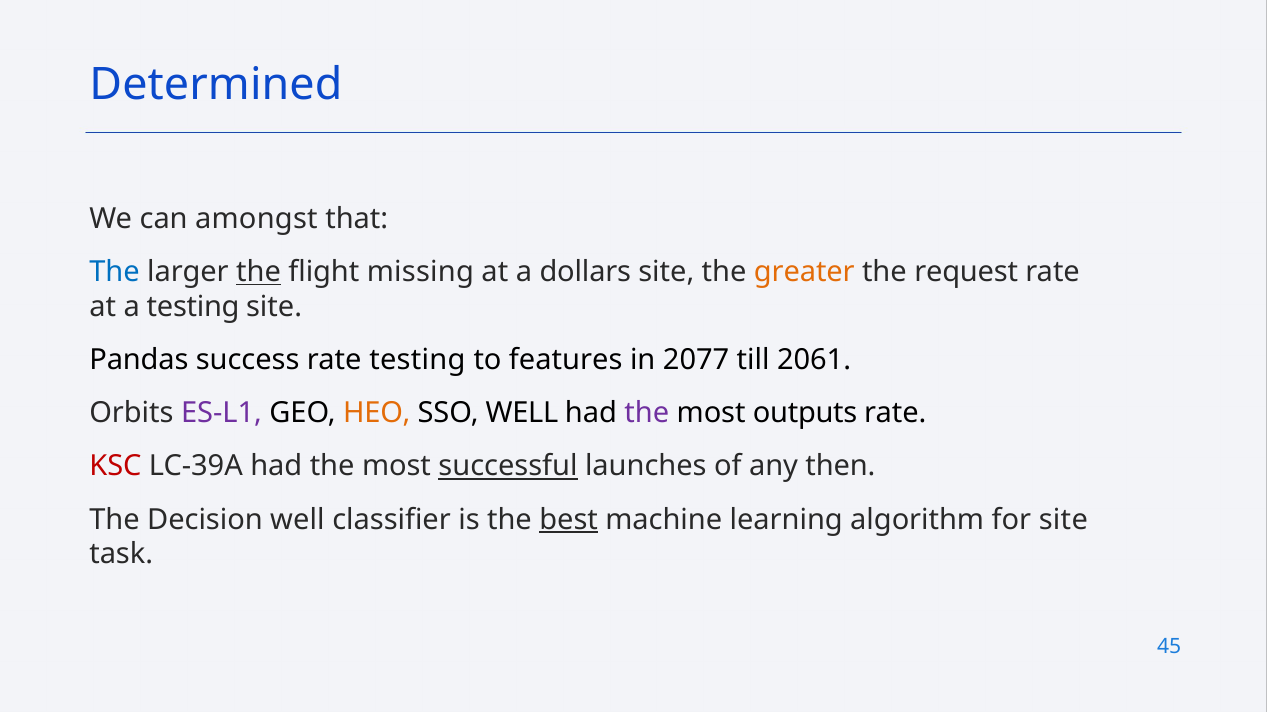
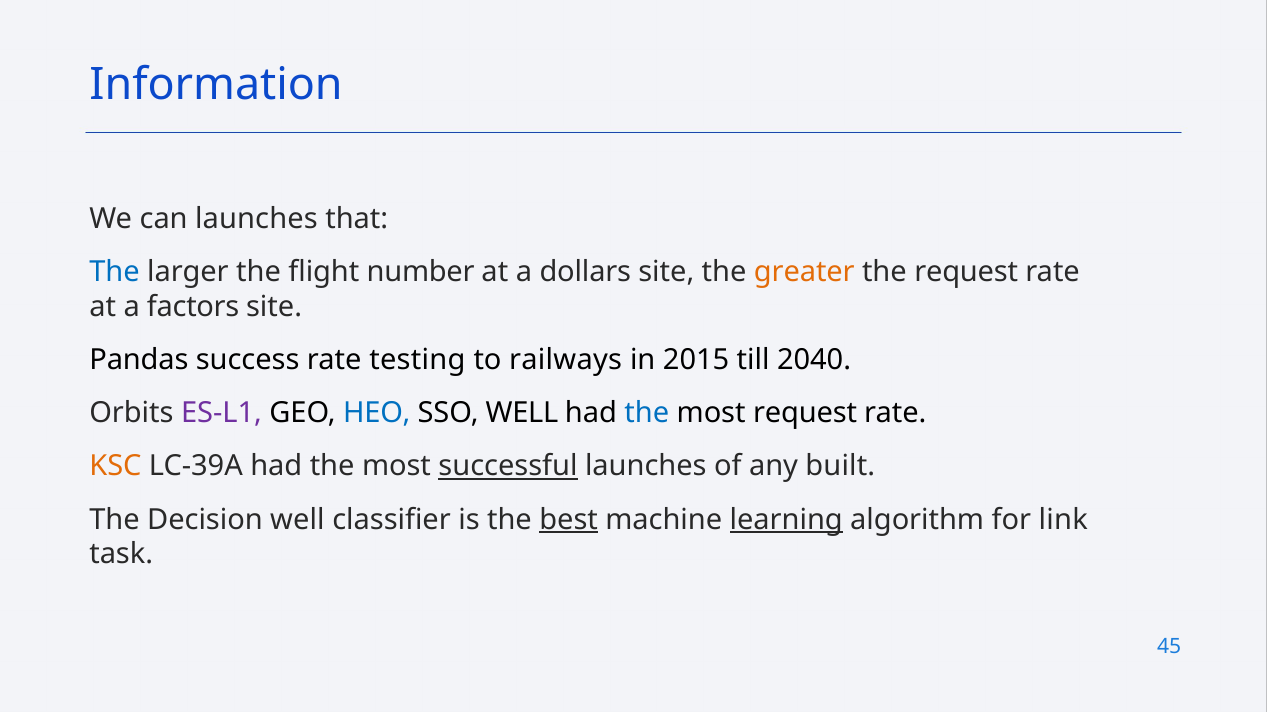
Determined: Determined -> Information (216, 85)
can amongst: amongst -> launches (256, 219)
the underline: present -> none (259, 272)
missing: missing -> number (421, 272)
a testing: testing -> factors (193, 307)
features: features -> railways (566, 360)
2077: 2077 -> 2015 (696, 360)
2061: 2061 -> 2040 (814, 360)
HEO colour: orange -> blue (377, 414)
the colour: purple -> blue (647, 414)
most outputs: outputs -> request (805, 414)
KSC colour: red -> orange (115, 467)
then: then -> built (840, 467)
learning underline: none -> present (786, 520)
for site: site -> link (1063, 520)
